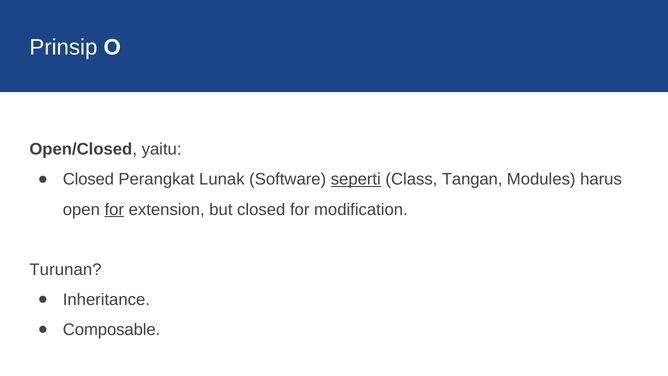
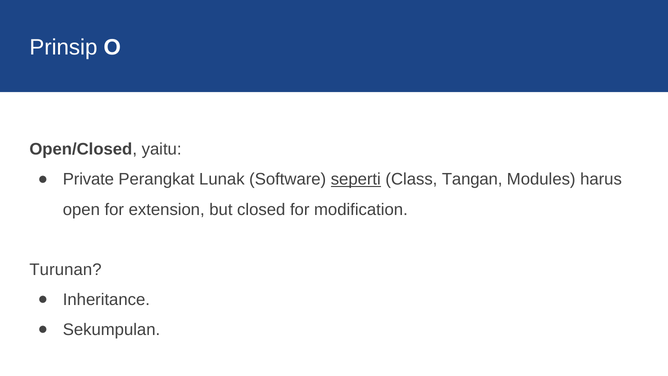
Closed: Closed -> Private (88, 179)
for underline: present -> none (114, 209)
Composable: Composable -> Sekumpulan (112, 330)
